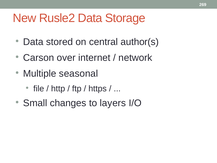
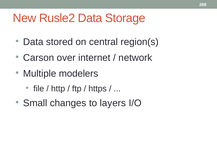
author(s: author(s -> region(s (140, 42)
seasonal: seasonal -> modelers (79, 74)
